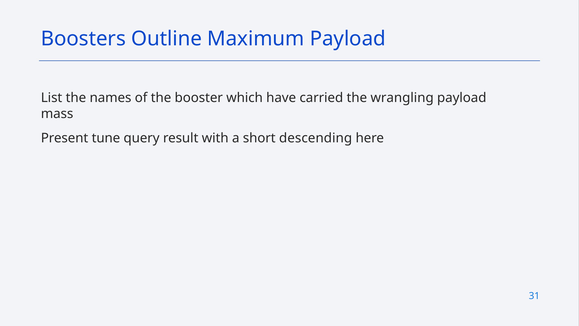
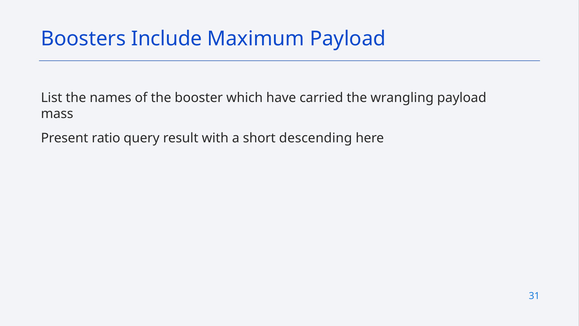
Outline: Outline -> Include (167, 39)
tune: tune -> ratio (106, 138)
